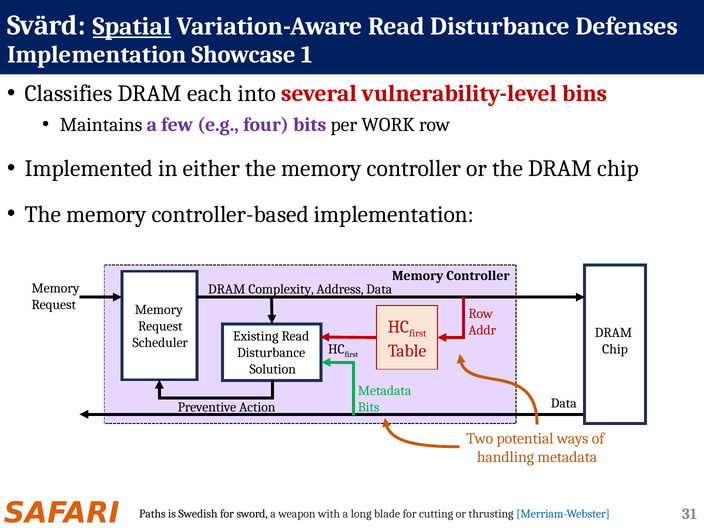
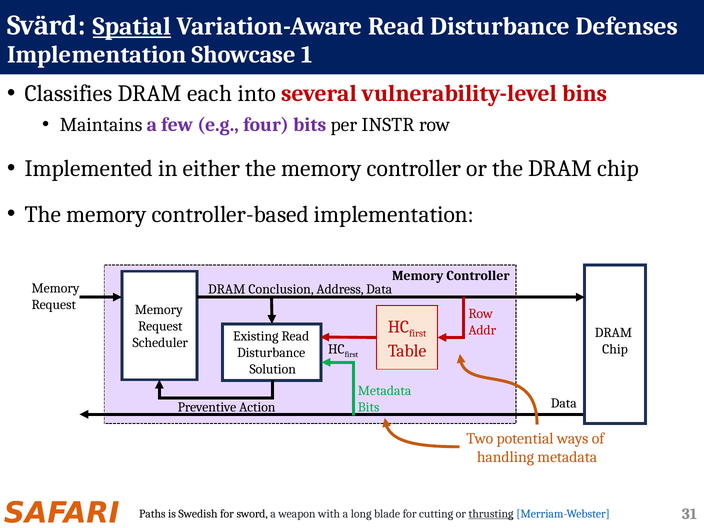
WORK: WORK -> INSTR (388, 125)
Complexity: Complexity -> Conclusion (281, 289)
thrusting underline: none -> present (491, 514)
